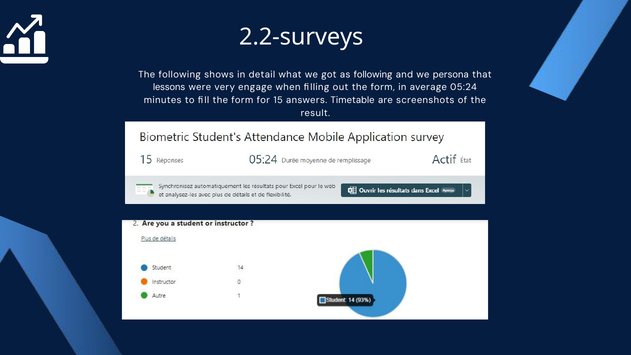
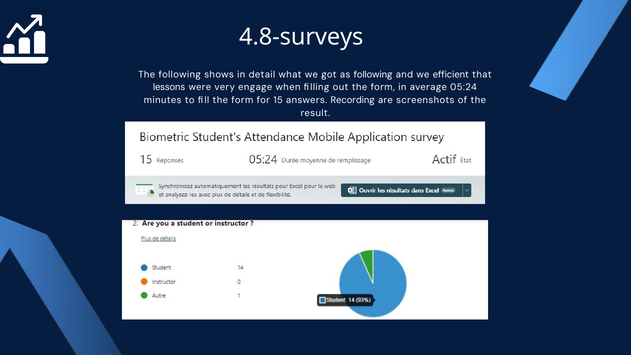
2.2-surveys: 2.2-surveys -> 4.8-surveys (301, 37)
persona: persona -> efficient (451, 74)
Timetable: Timetable -> Recording (353, 100)
